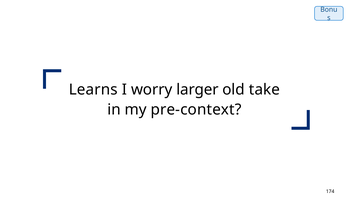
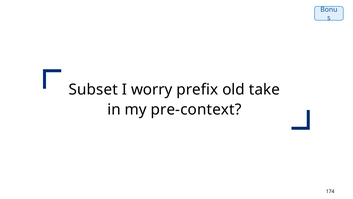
Learns: Learns -> Subset (93, 89)
larger: larger -> prefix (197, 89)
